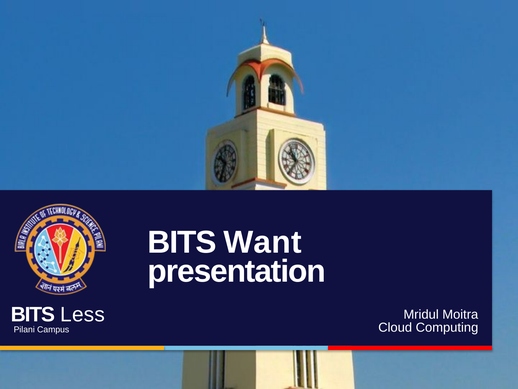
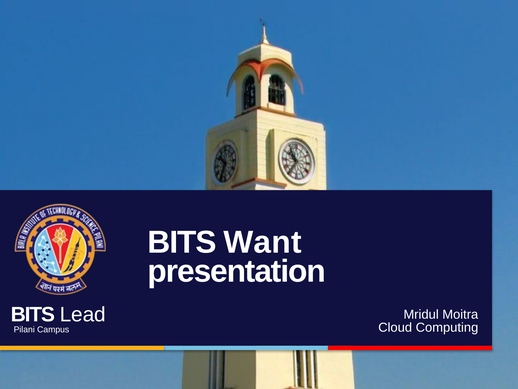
Less: Less -> Lead (83, 314)
